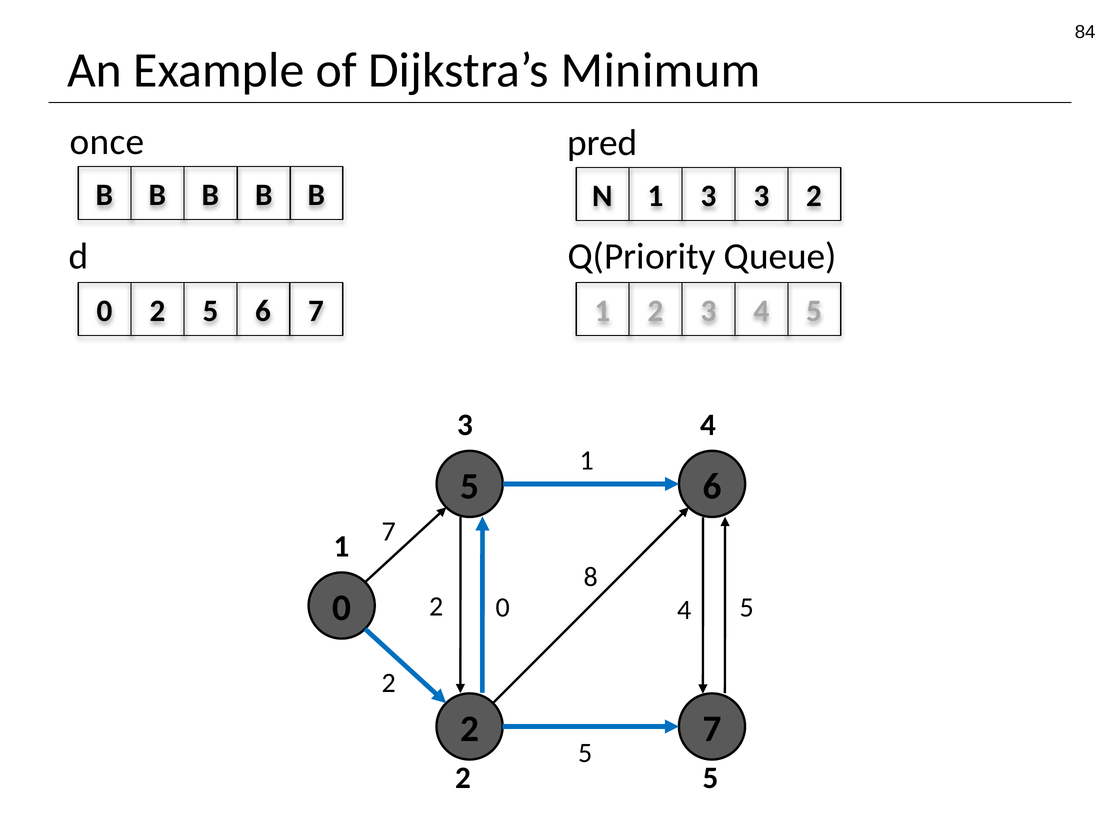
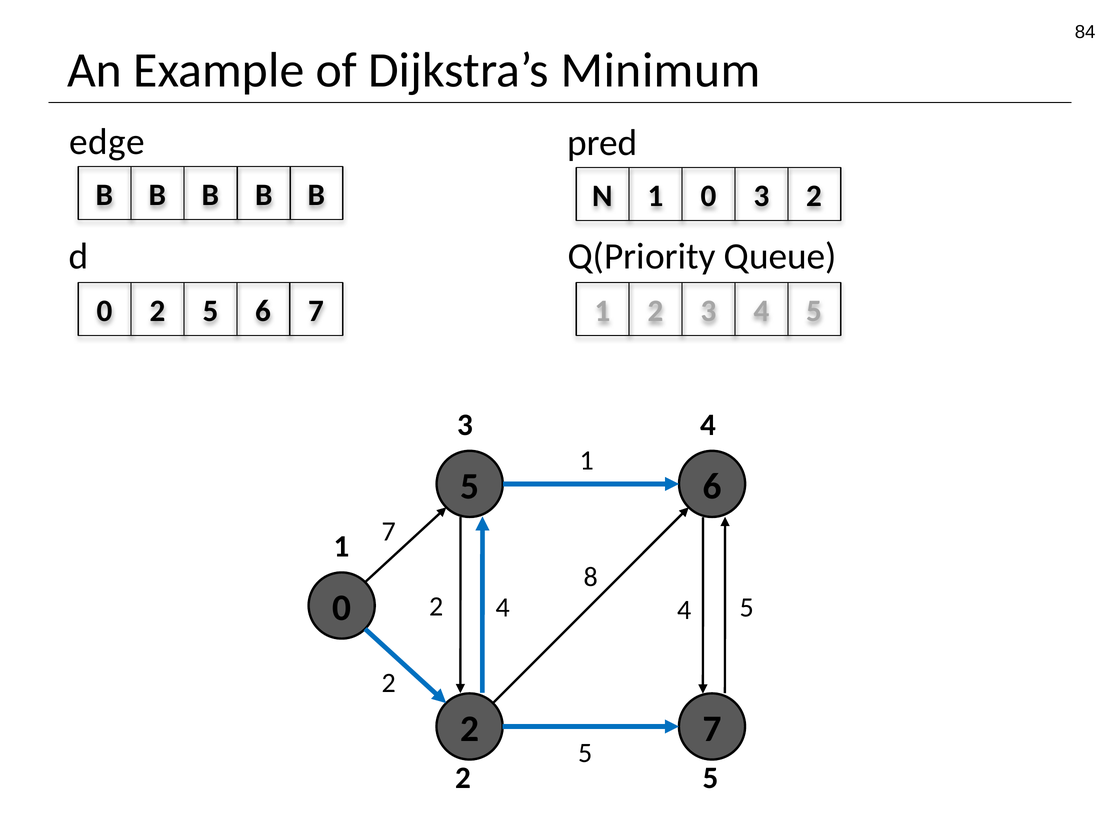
once: once -> edge (107, 142)
1 3: 3 -> 0 (708, 196)
2 0: 0 -> 4 (503, 608)
